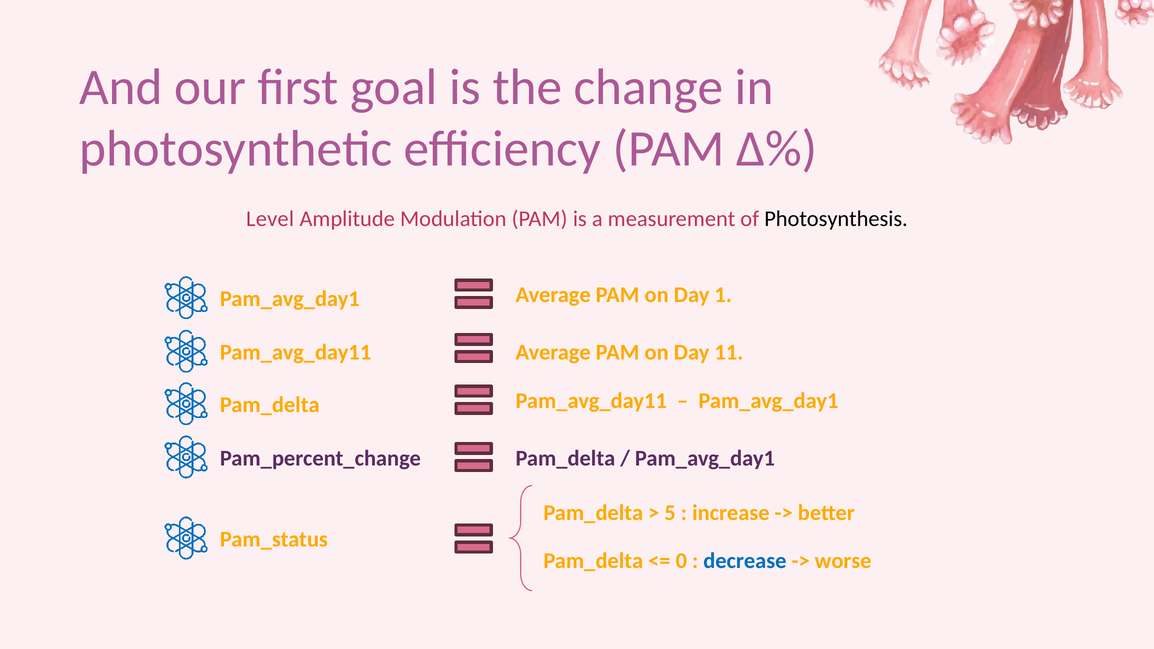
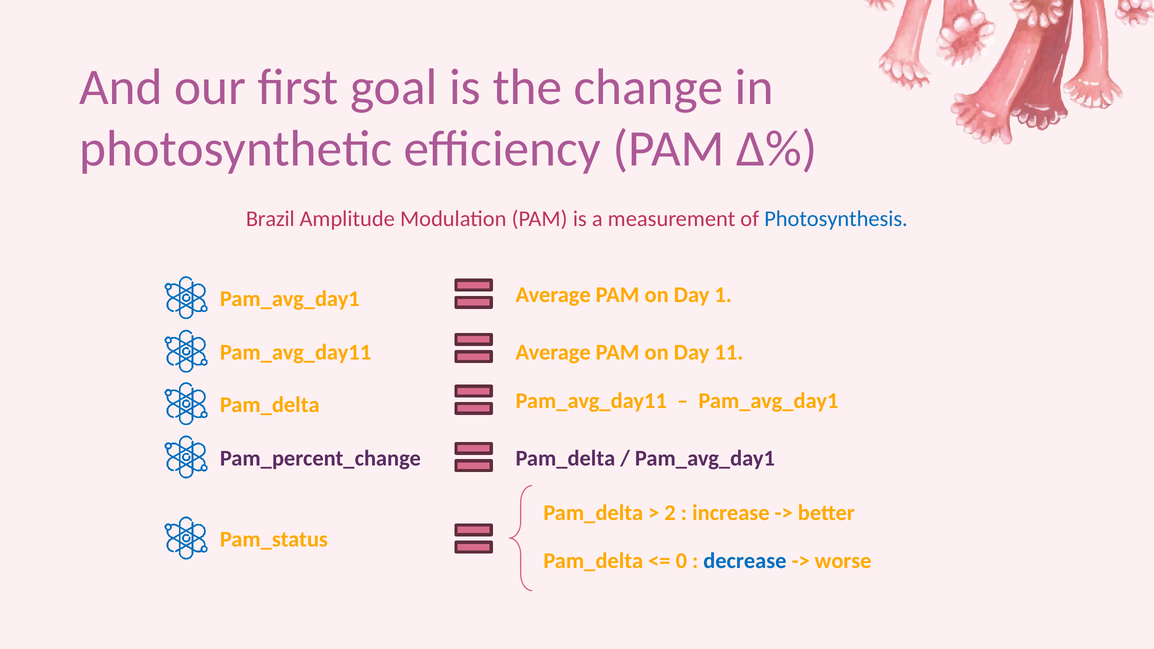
Level: Level -> Brazil (270, 219)
Photosynthesis colour: black -> blue (836, 219)
5: 5 -> 2 (670, 513)
